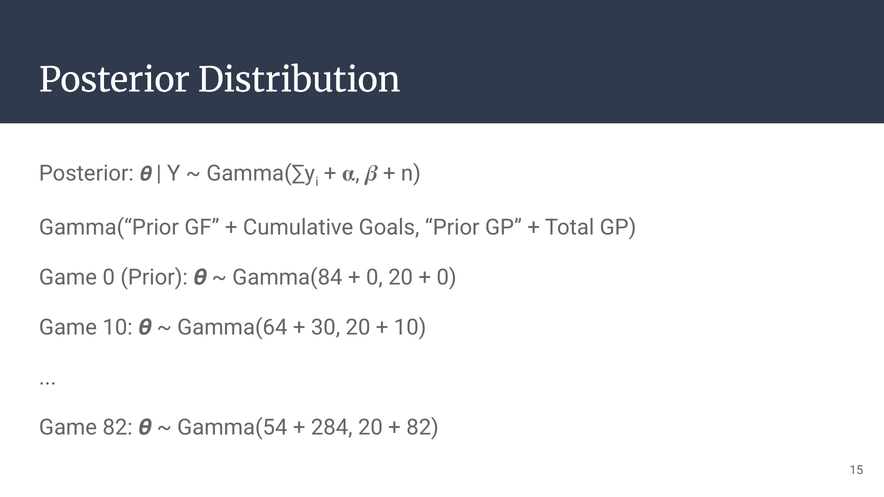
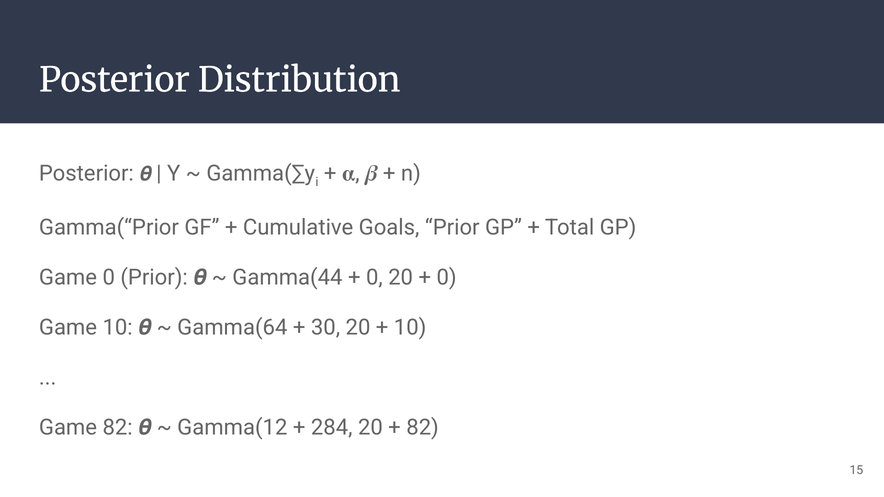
Gamma(84: Gamma(84 -> Gamma(44 (287, 278)
Gamma(54: Gamma(54 -> Gamma(12 (232, 428)
